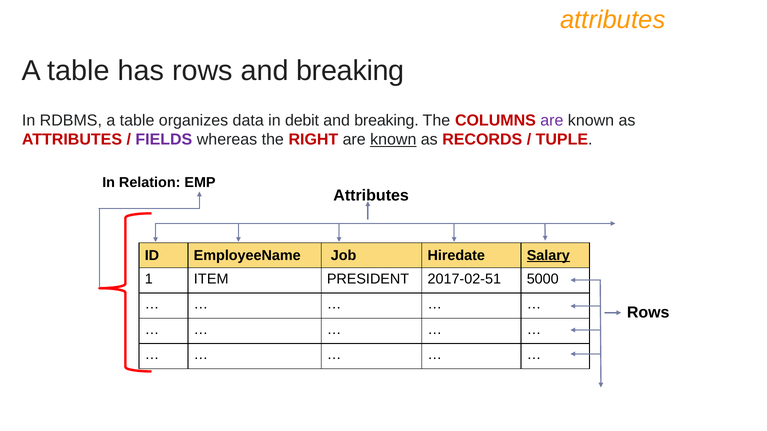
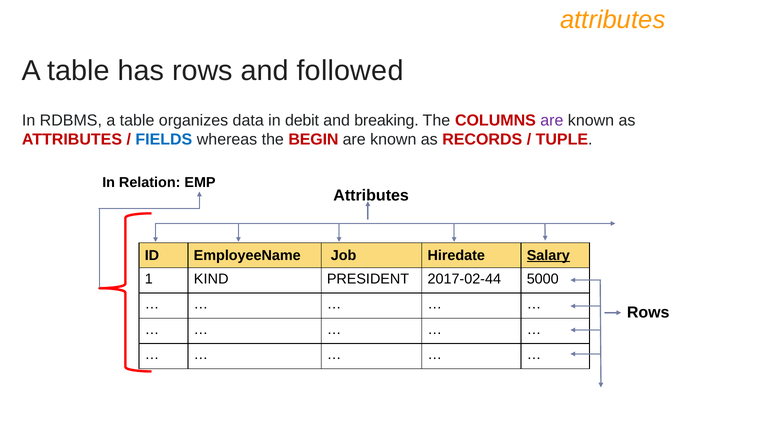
rows and breaking: breaking -> followed (350, 71)
FIELDS colour: purple -> blue (164, 140)
RIGHT: RIGHT -> BEGIN (313, 140)
known underline: present -> none (393, 140)
ITEM: ITEM -> KIND (211, 279)
2017-02-51: 2017-02-51 -> 2017-02-44 (464, 279)
